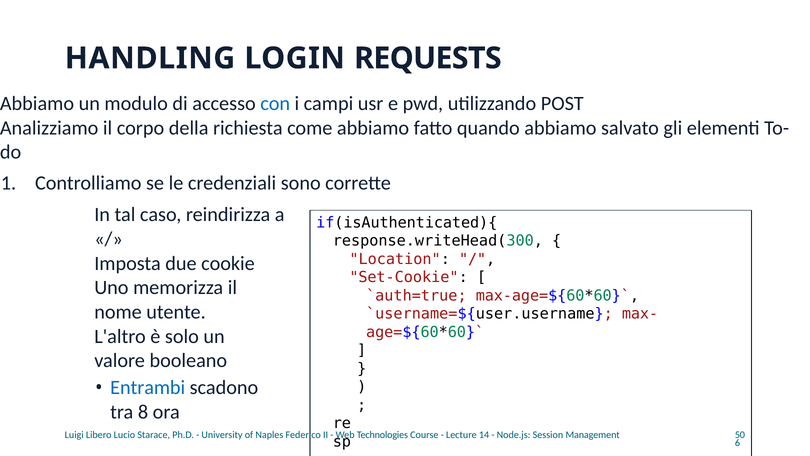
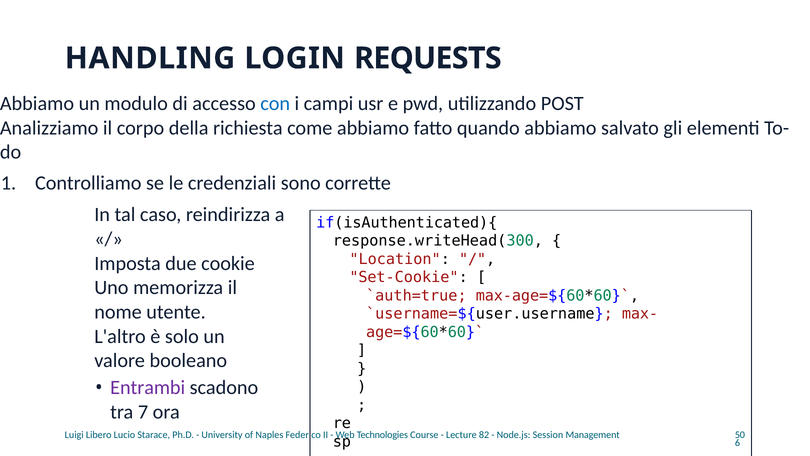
Entrambi colour: blue -> purple (148, 387)
8: 8 -> 7 (143, 412)
14: 14 -> 82 (484, 435)
